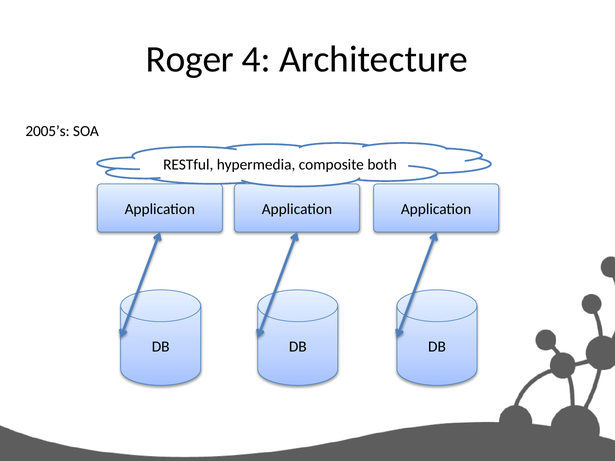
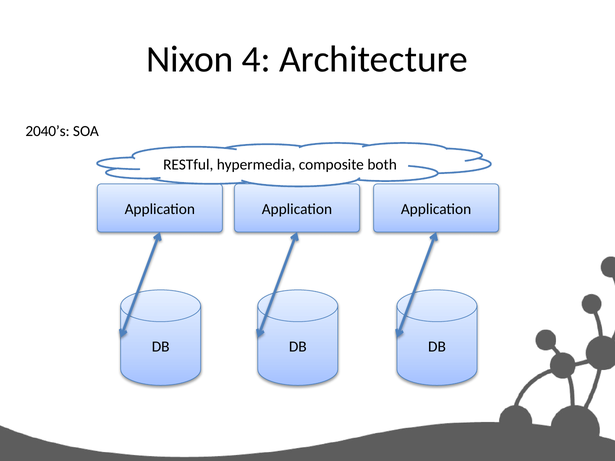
Roger: Roger -> Nixon (190, 60)
2005’s: 2005’s -> 2040’s (48, 131)
